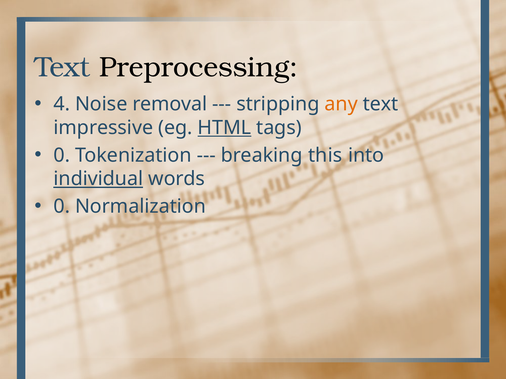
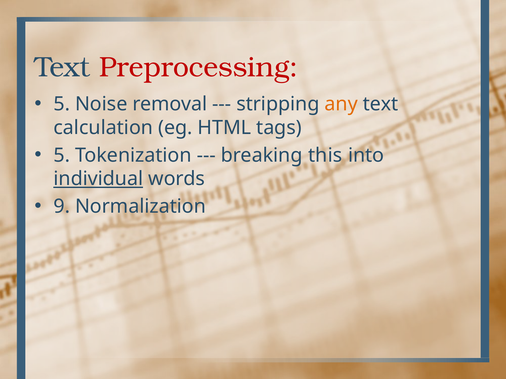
Preprocessing colour: black -> red (199, 67)
4: 4 -> 5 (62, 104)
impressive: impressive -> calculation (103, 128)
HTML underline: present -> none (224, 128)
0: 0 -> 5 (62, 155)
0: 0 -> 9 (62, 207)
